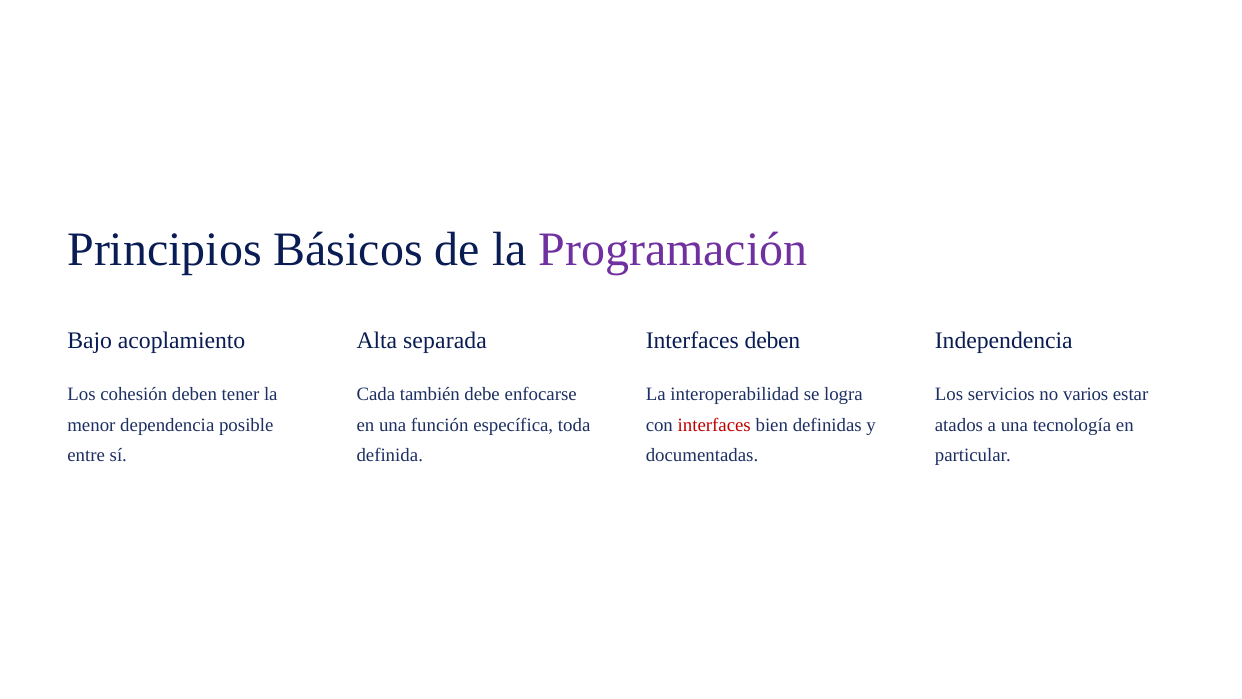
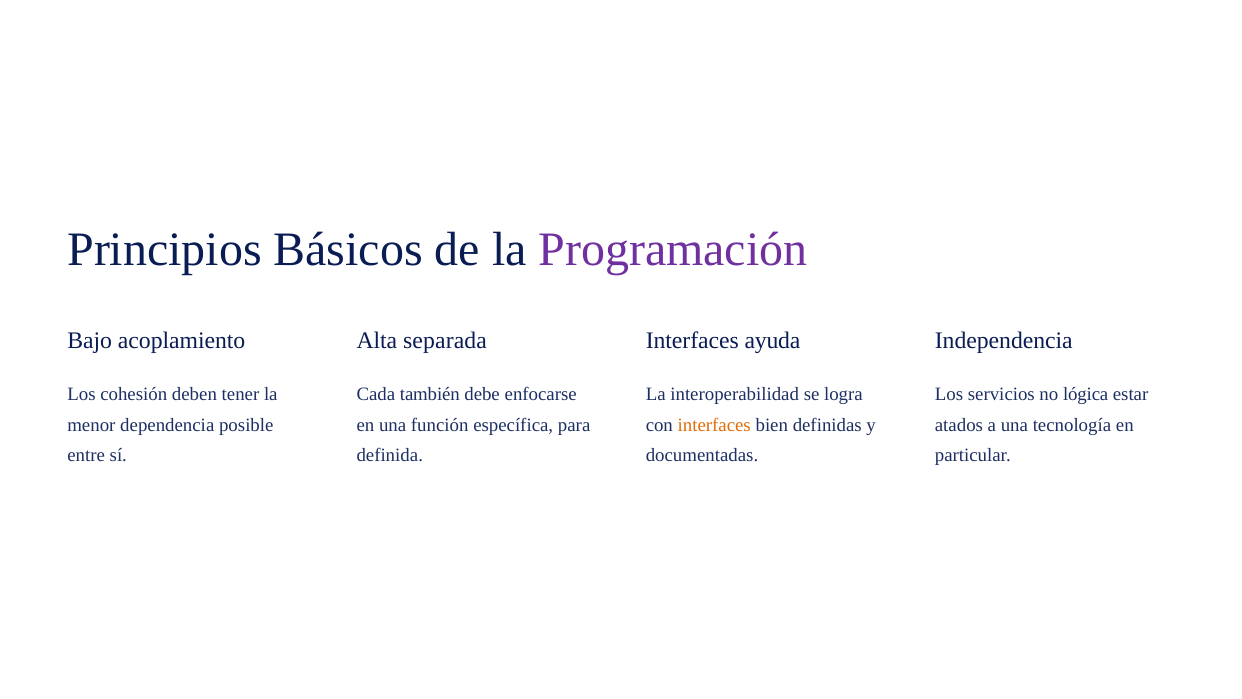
Interfaces deben: deben -> ayuda (773, 341)
varios: varios -> lógica (1086, 394)
toda: toda -> para (574, 425)
interfaces colour: red -> orange (714, 425)
